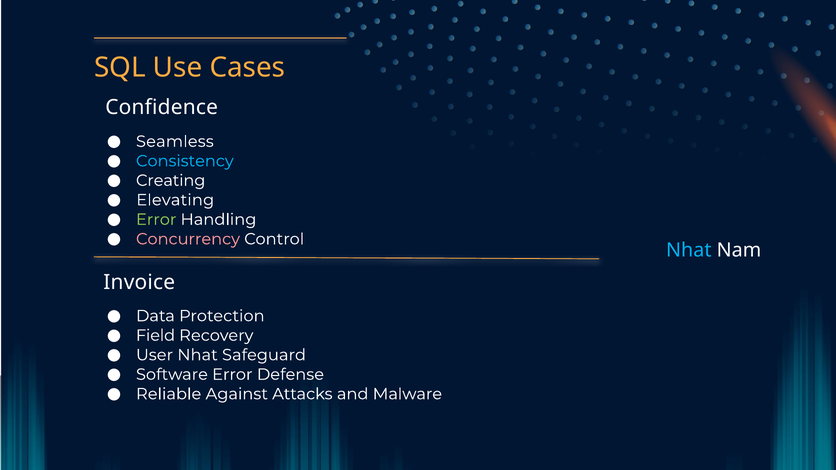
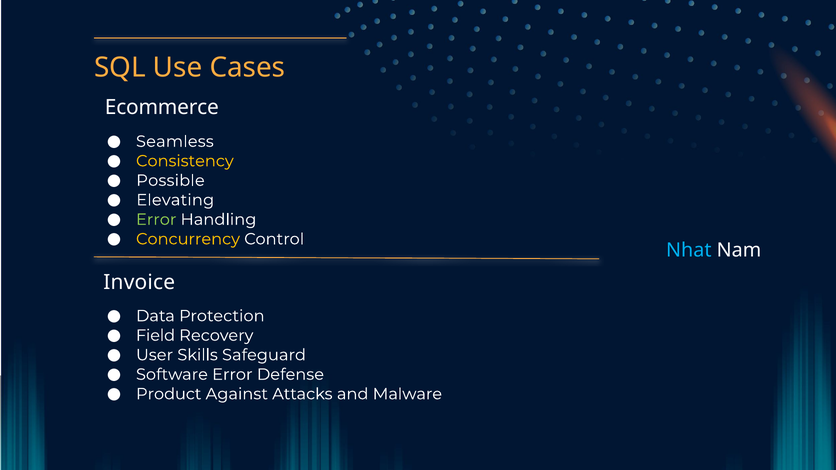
Confidence: Confidence -> Ecommerce (162, 107)
Consistency colour: light blue -> yellow (185, 161)
Creating: Creating -> Possible (170, 181)
Concurrency colour: pink -> yellow (188, 239)
User Nhat: Nhat -> Skills (198, 355)
Reliable: Reliable -> Product (169, 394)
